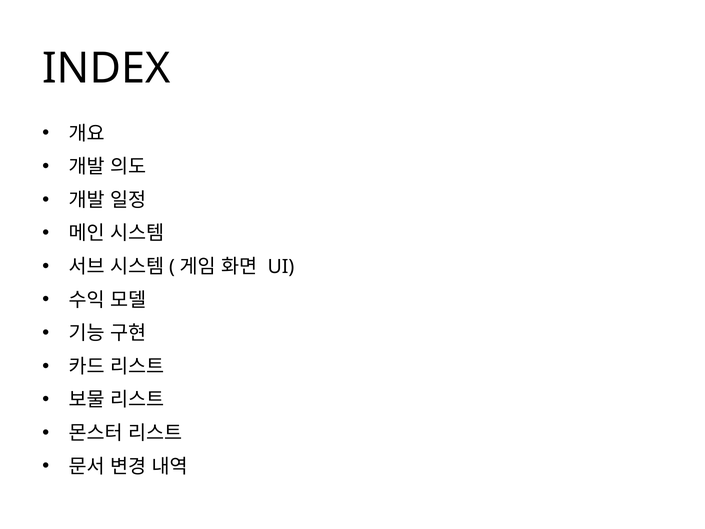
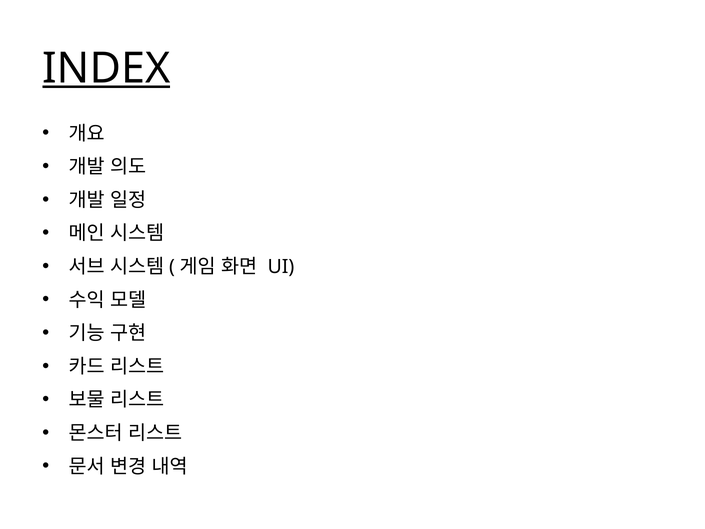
INDEX underline: none -> present (106, 68)
